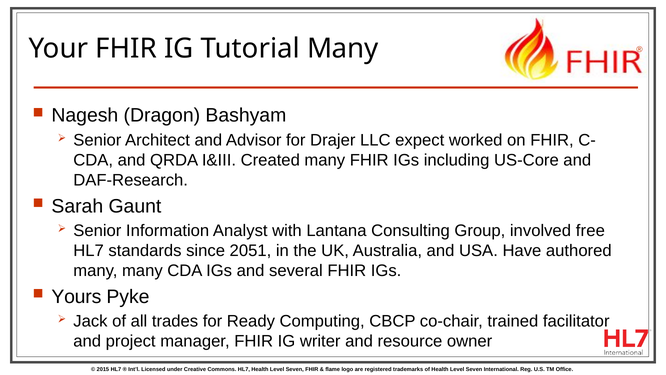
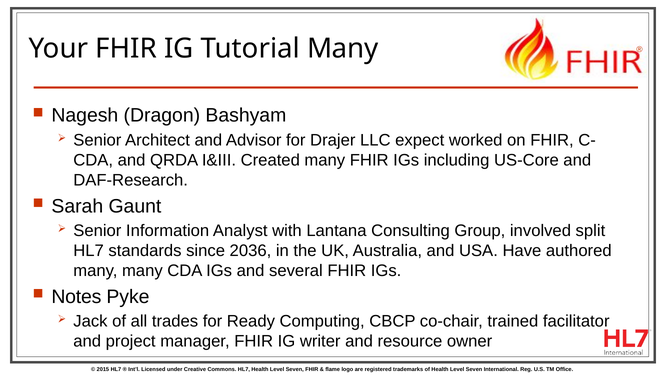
free: free -> split (590, 231)
2051: 2051 -> 2036 (250, 251)
Yours: Yours -> Notes (76, 296)
